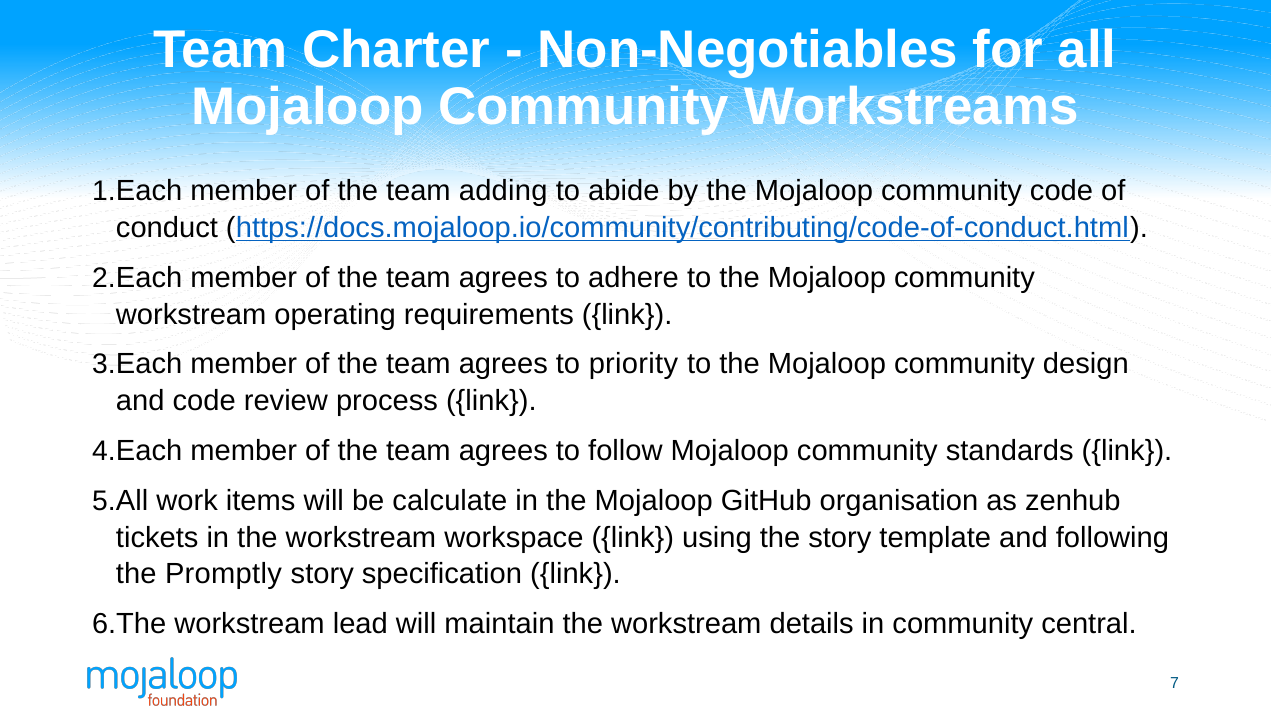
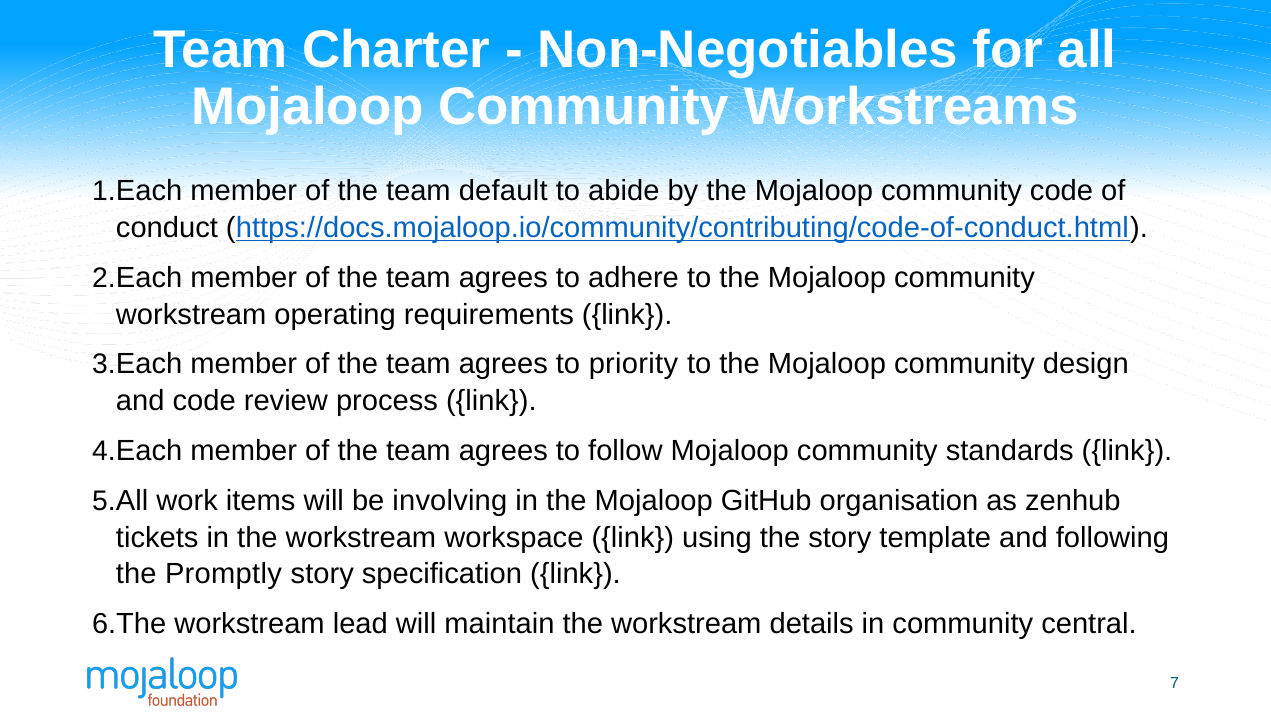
adding: adding -> default (503, 191)
calculate: calculate -> involving (450, 501)
